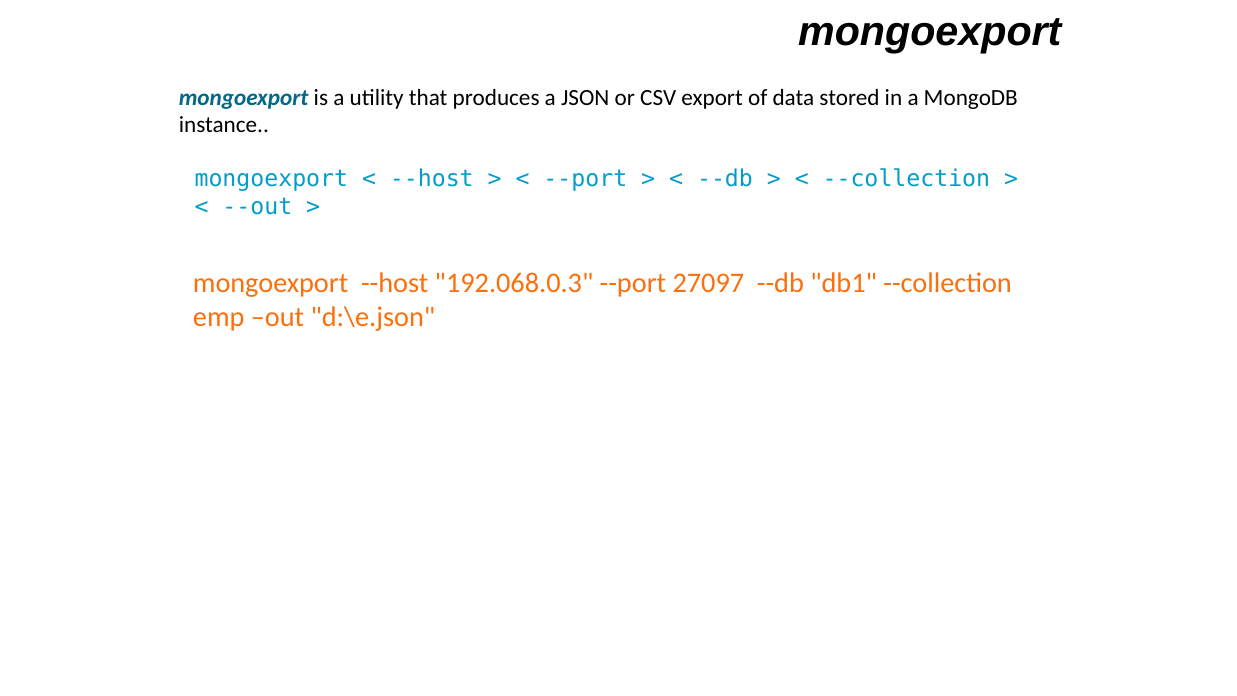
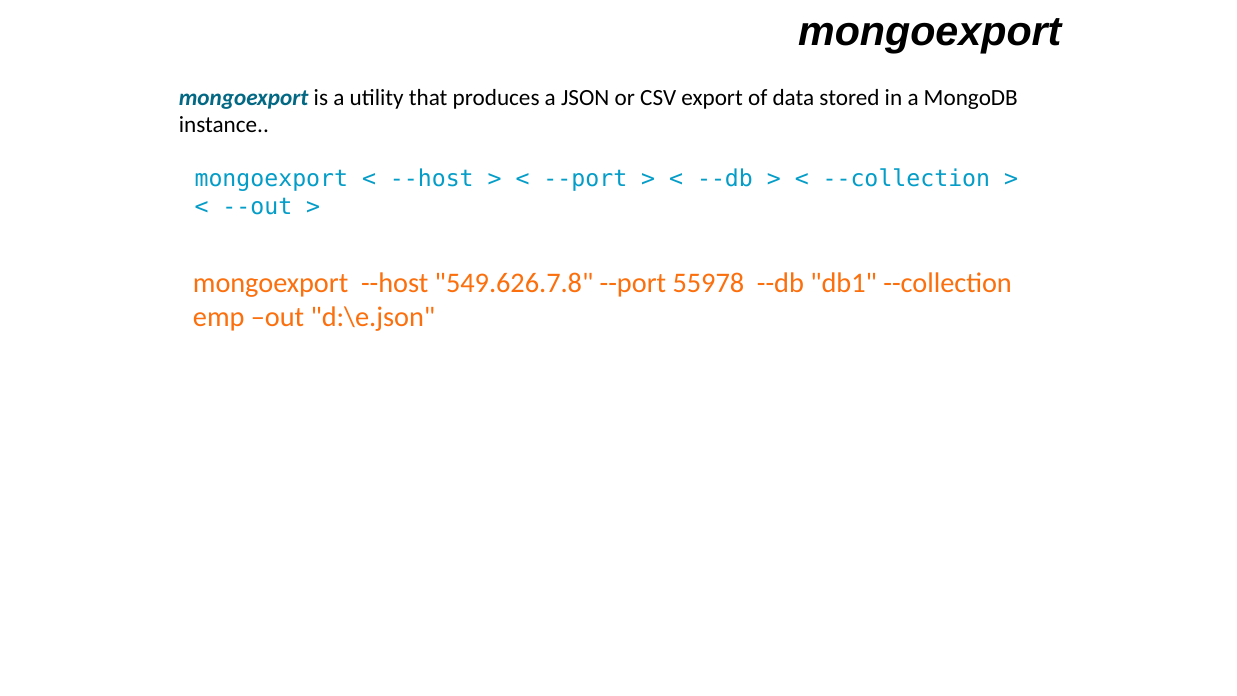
192.068.0.3: 192.068.0.3 -> 549.626.7.8 (514, 283)
27097: 27097 -> 55978 (708, 283)
